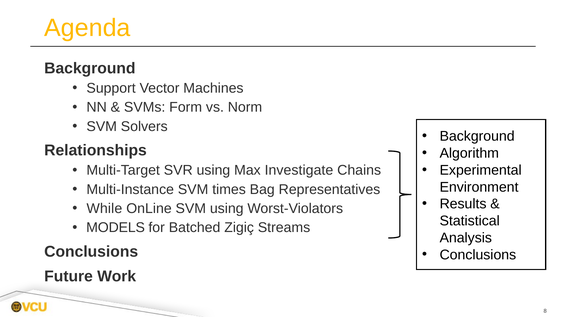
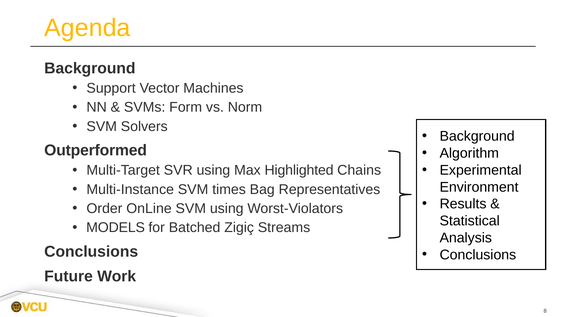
Relationships: Relationships -> Outperformed (96, 150)
Investigate: Investigate -> Highlighted (299, 170)
While: While -> Order (104, 208)
